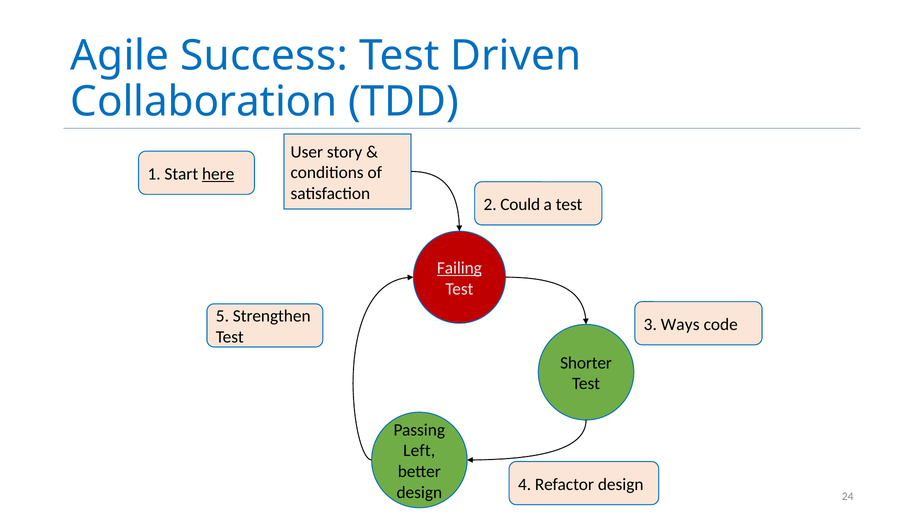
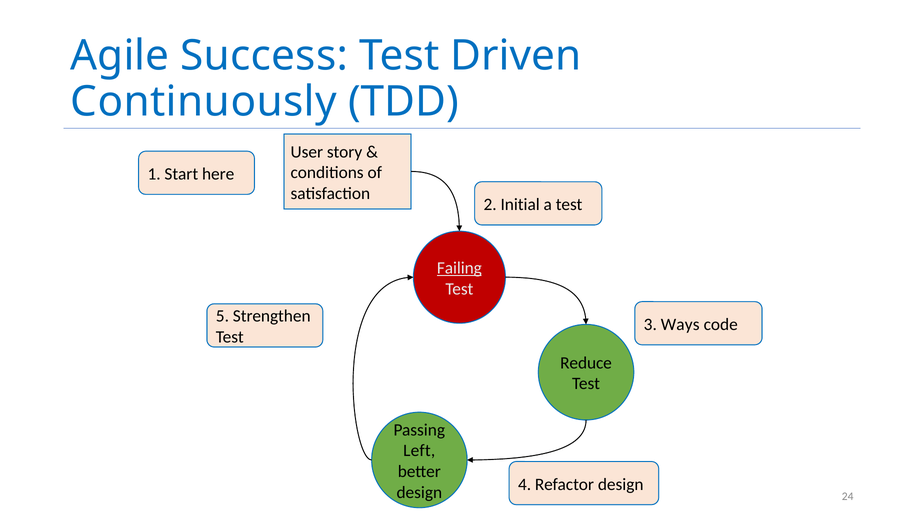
Collaboration: Collaboration -> Continuously (204, 102)
here underline: present -> none (218, 174)
Could: Could -> Initial (520, 204)
Shorter: Shorter -> Reduce (586, 363)
